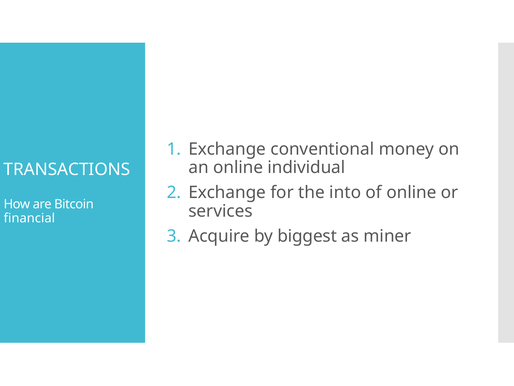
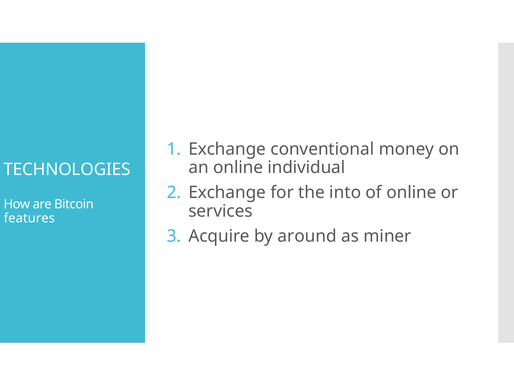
TRANSACTIONS: TRANSACTIONS -> TECHNOLOGIES (67, 169)
financial: financial -> features (29, 218)
biggest: biggest -> around (307, 236)
